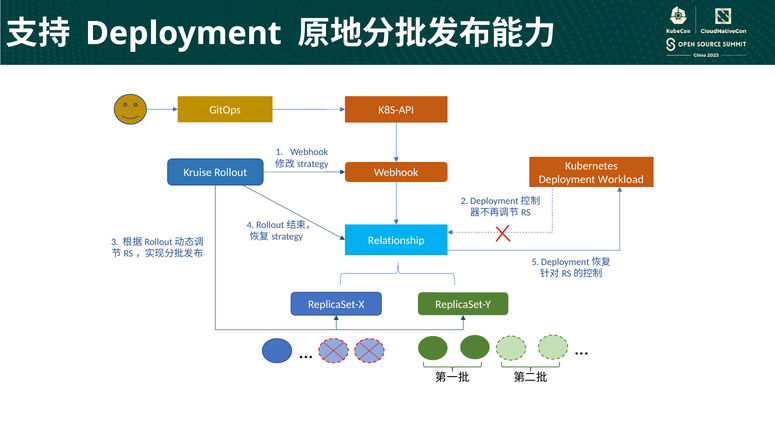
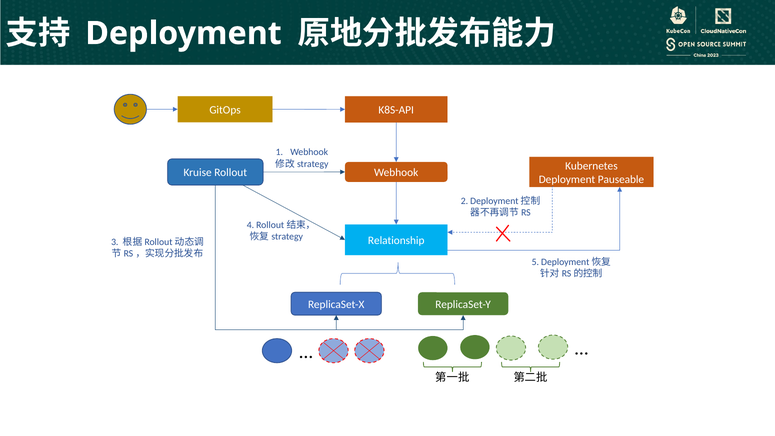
Workload: Workload -> Pauseable (621, 179)
